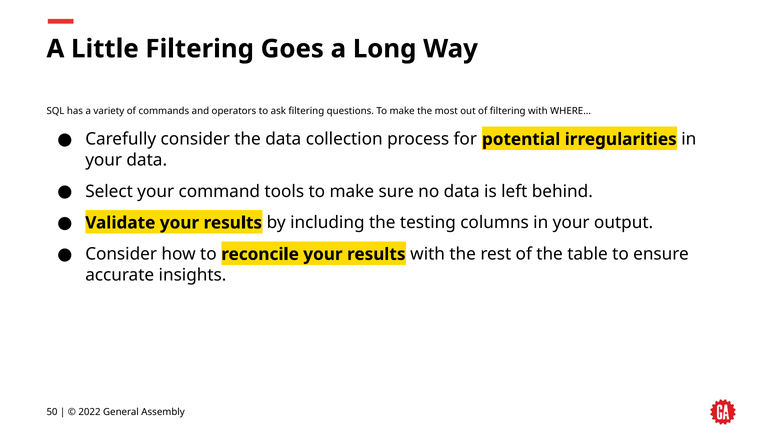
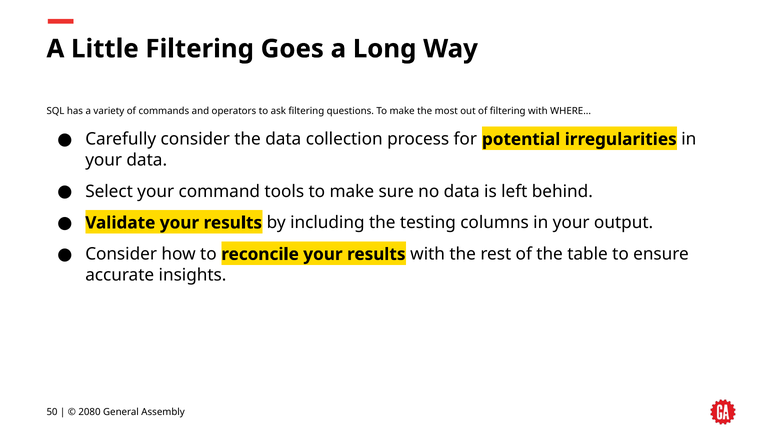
2022: 2022 -> 2080 (89, 412)
